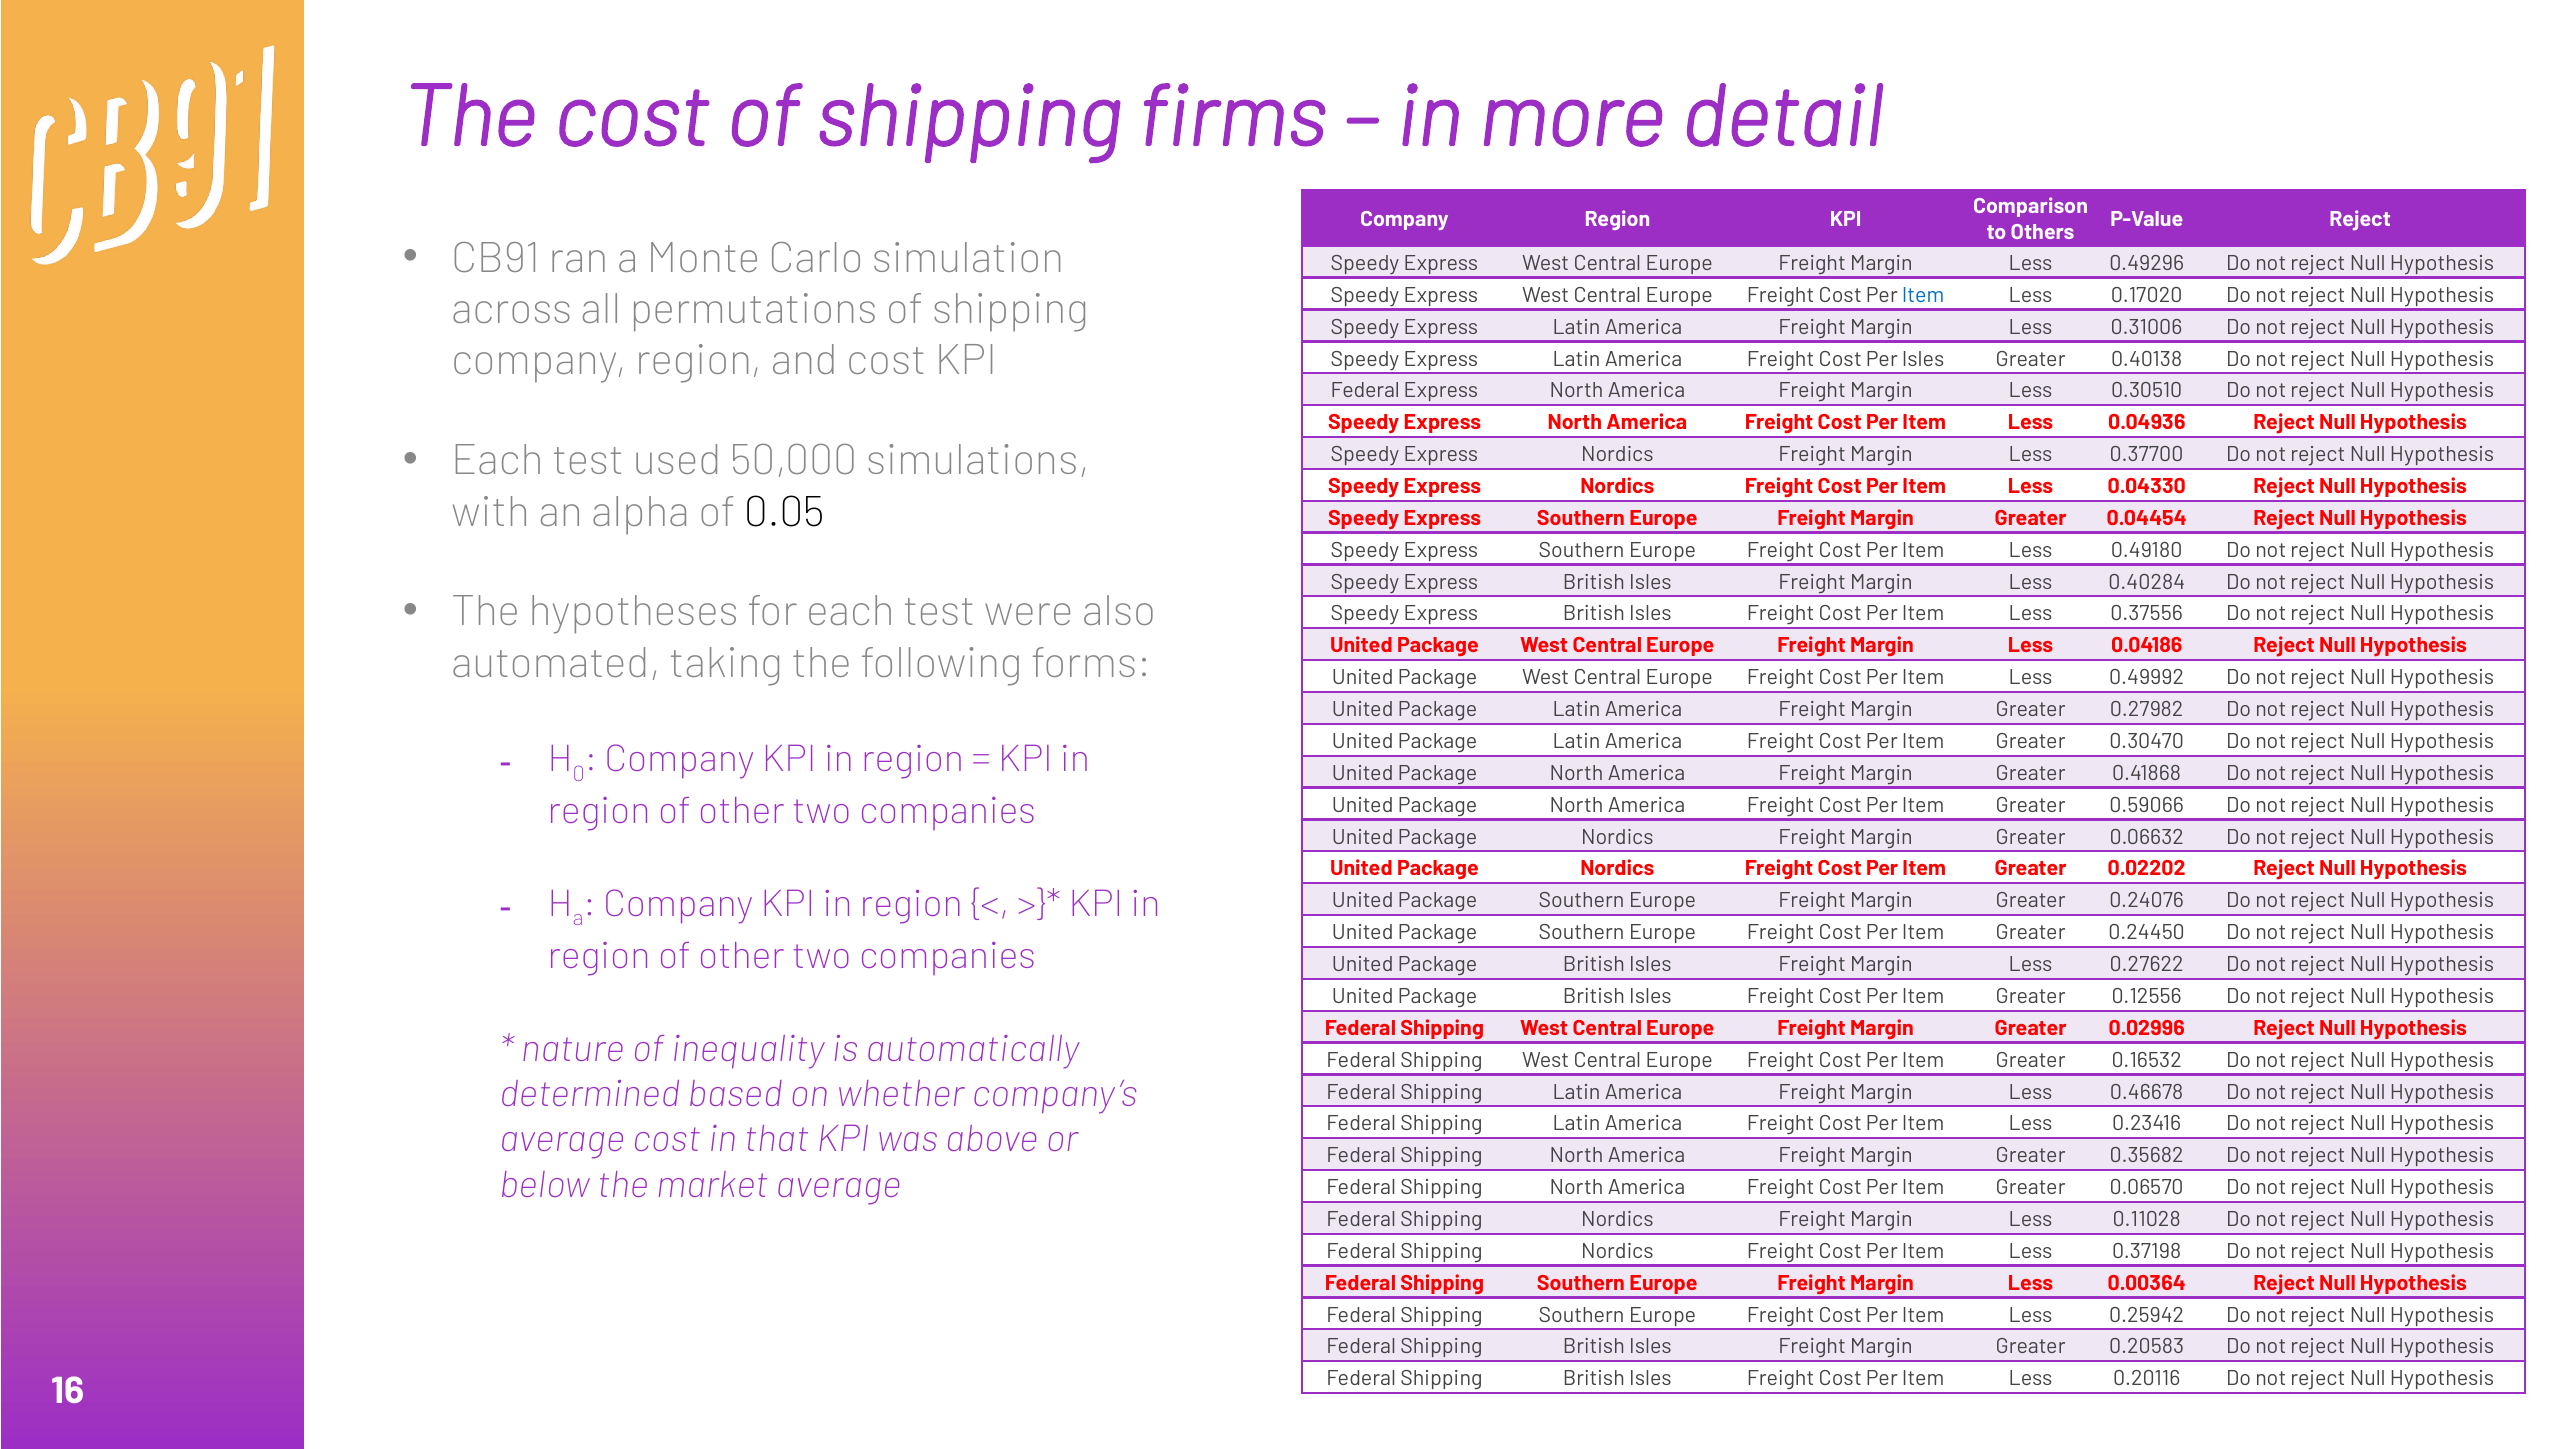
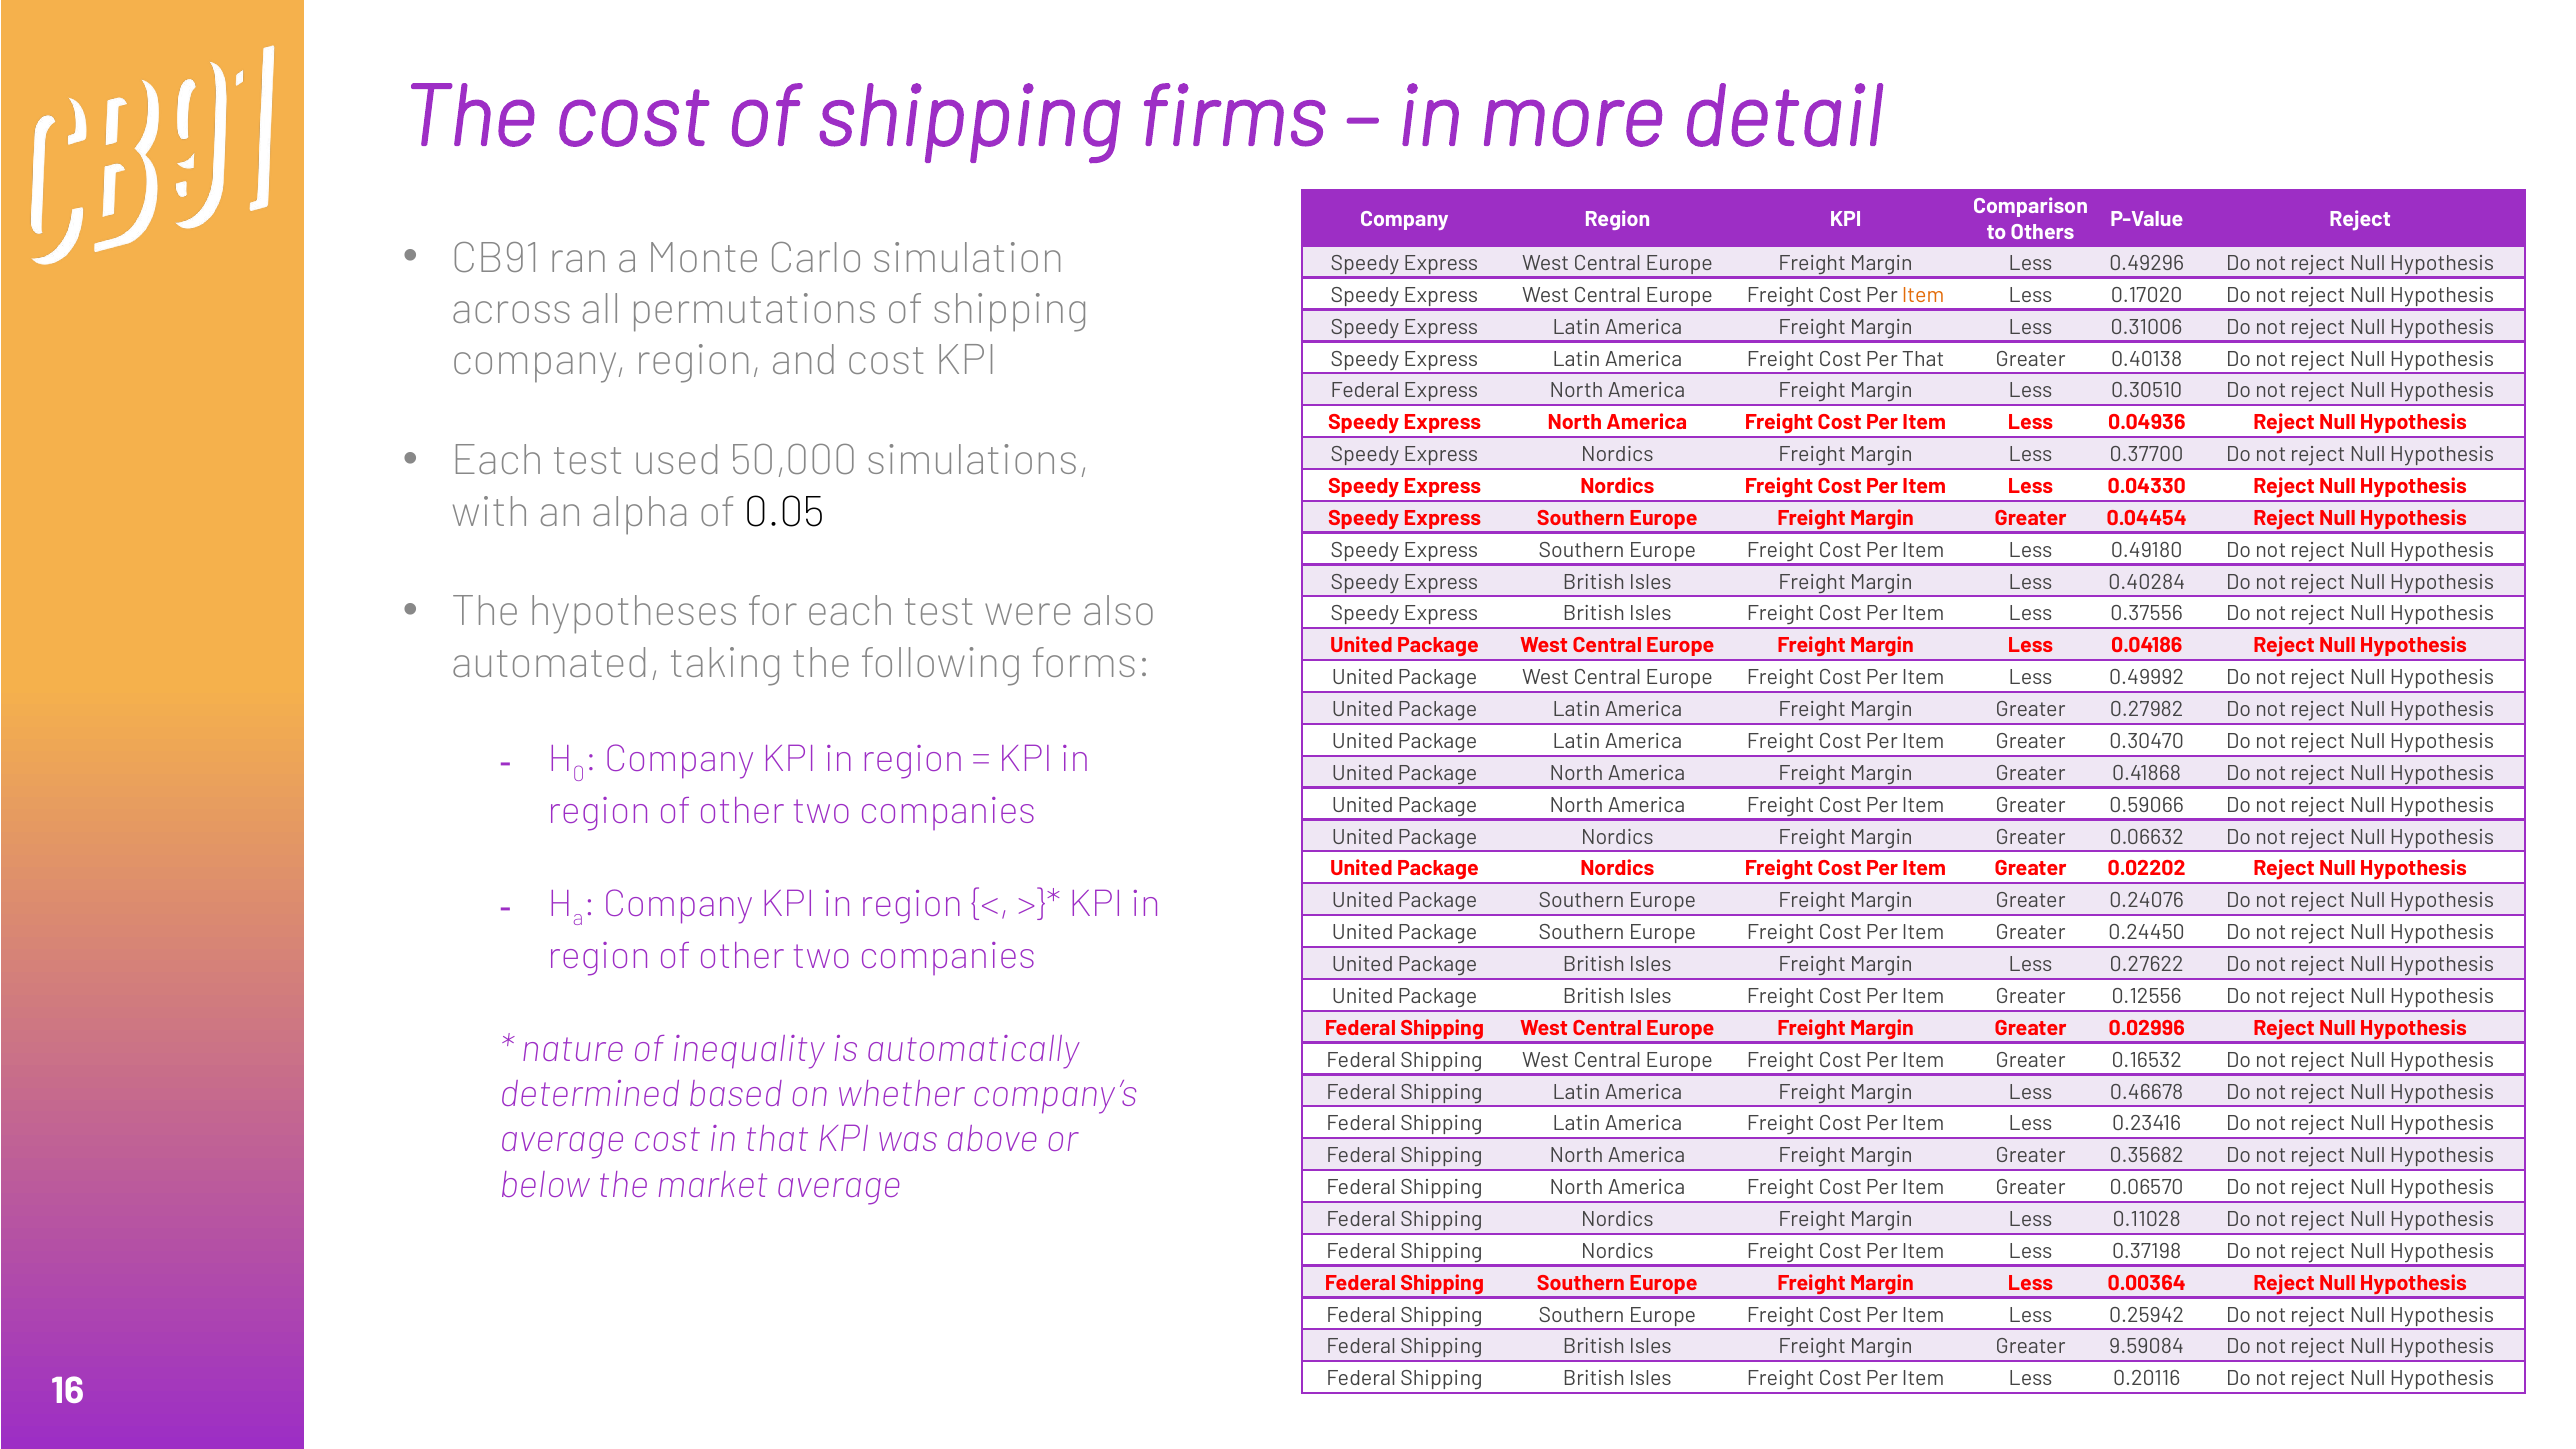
Item colour: blue -> orange (1923, 295)
Per Isles: Isles -> That (1923, 359)
0.20583: 0.20583 -> 9.59084 (2147, 1347)
